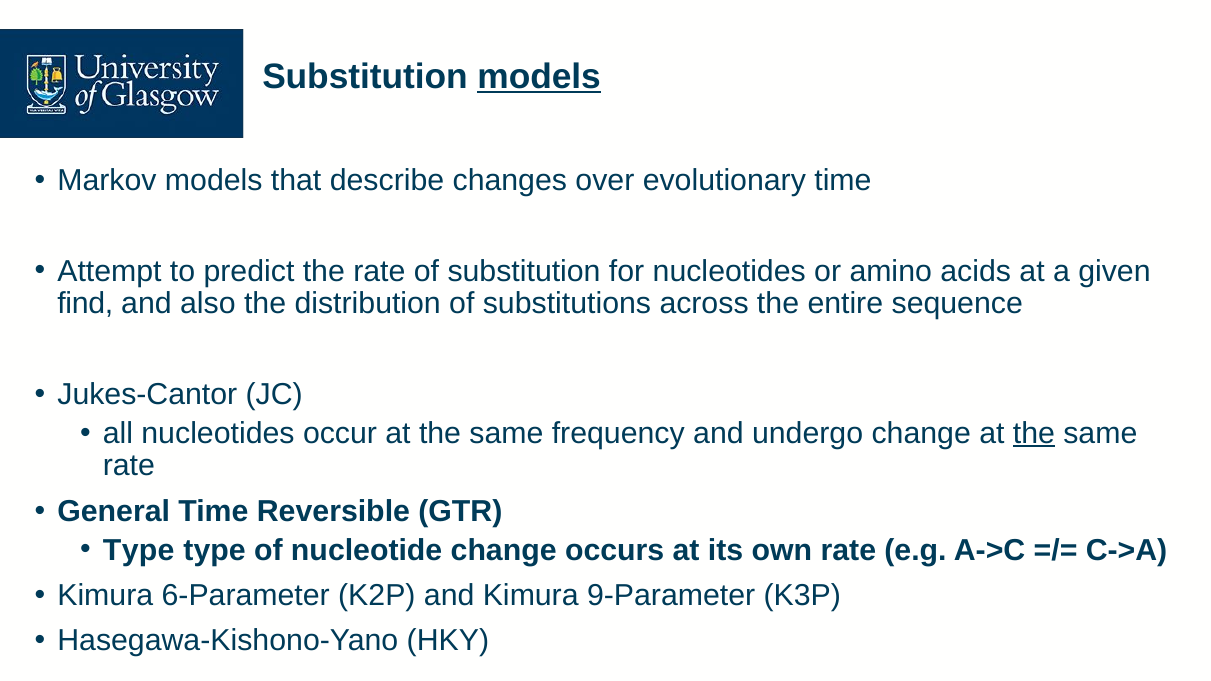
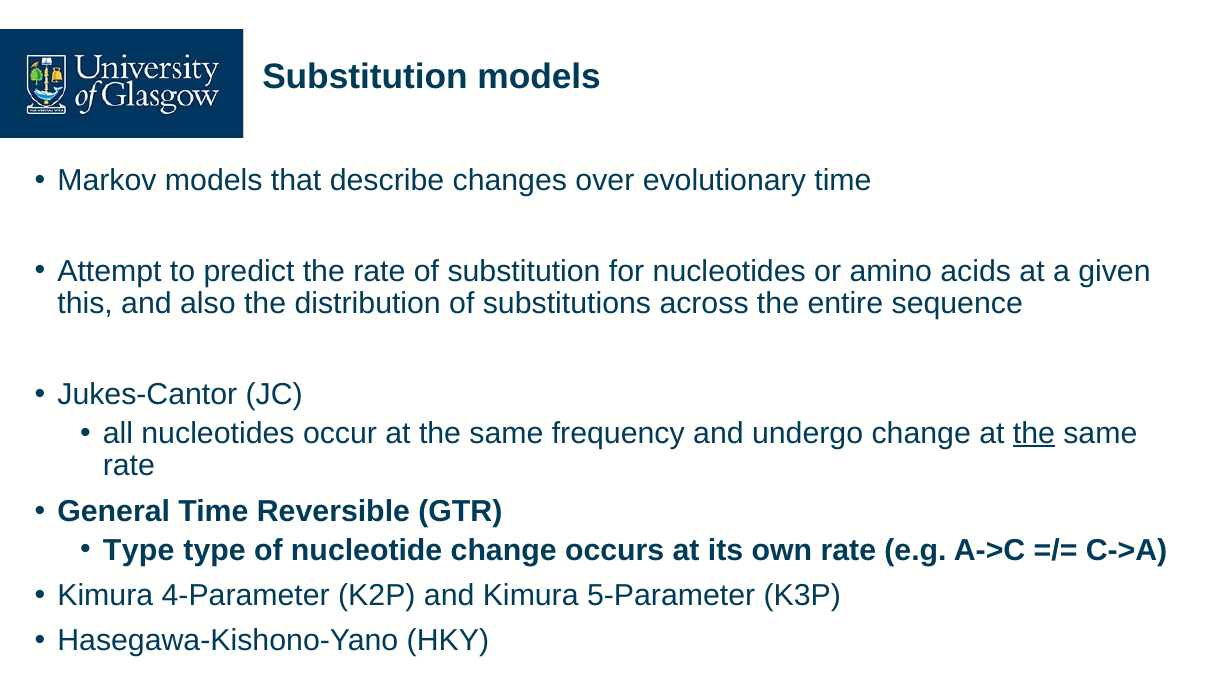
models underline: present -> none (539, 76)
find: find -> this (85, 304)
6-Parameter: 6-Parameter -> 4-Parameter (246, 596)
9-Parameter: 9-Parameter -> 5-Parameter (671, 596)
